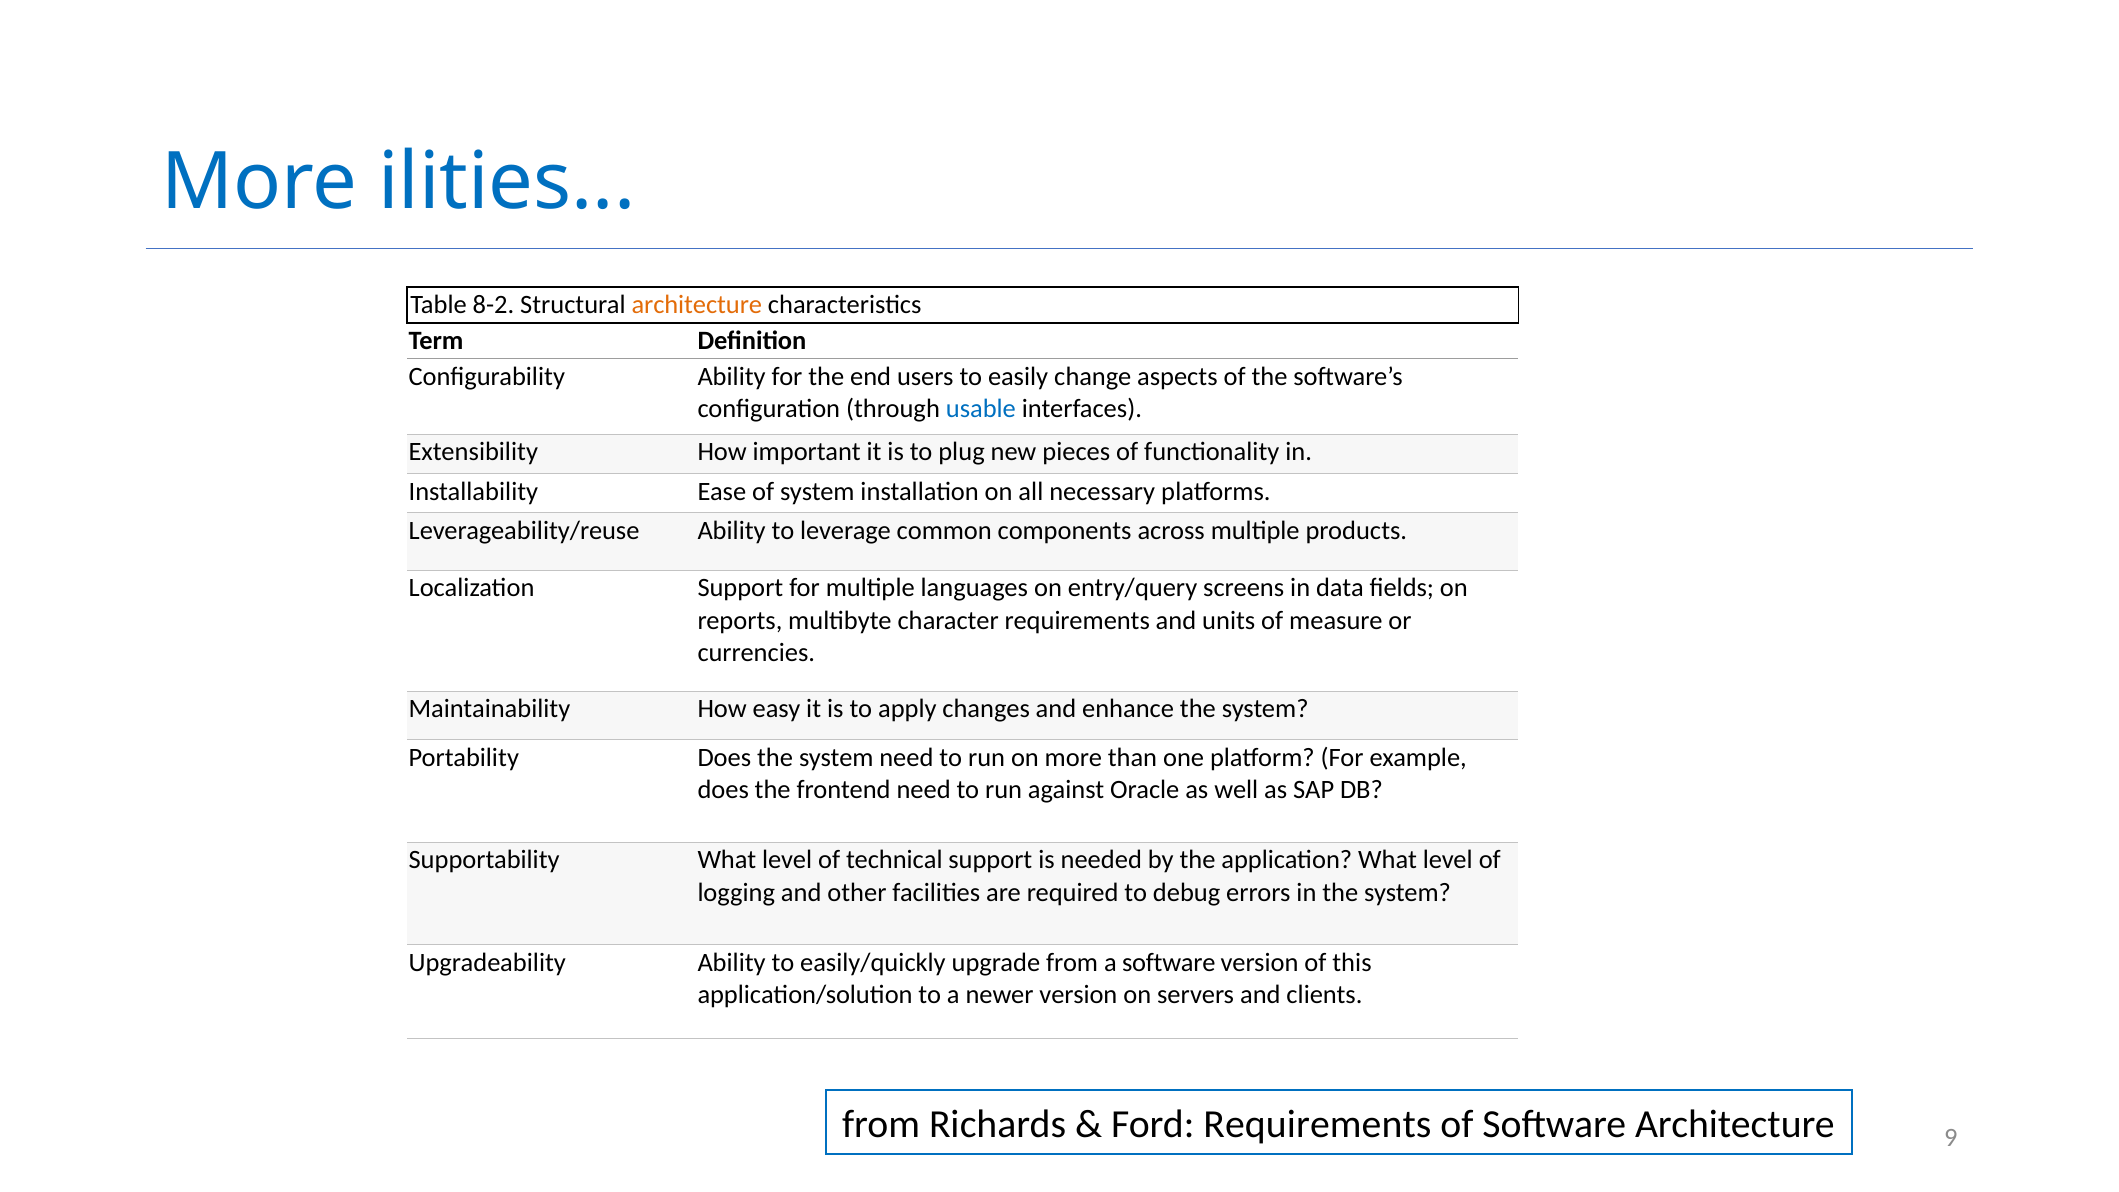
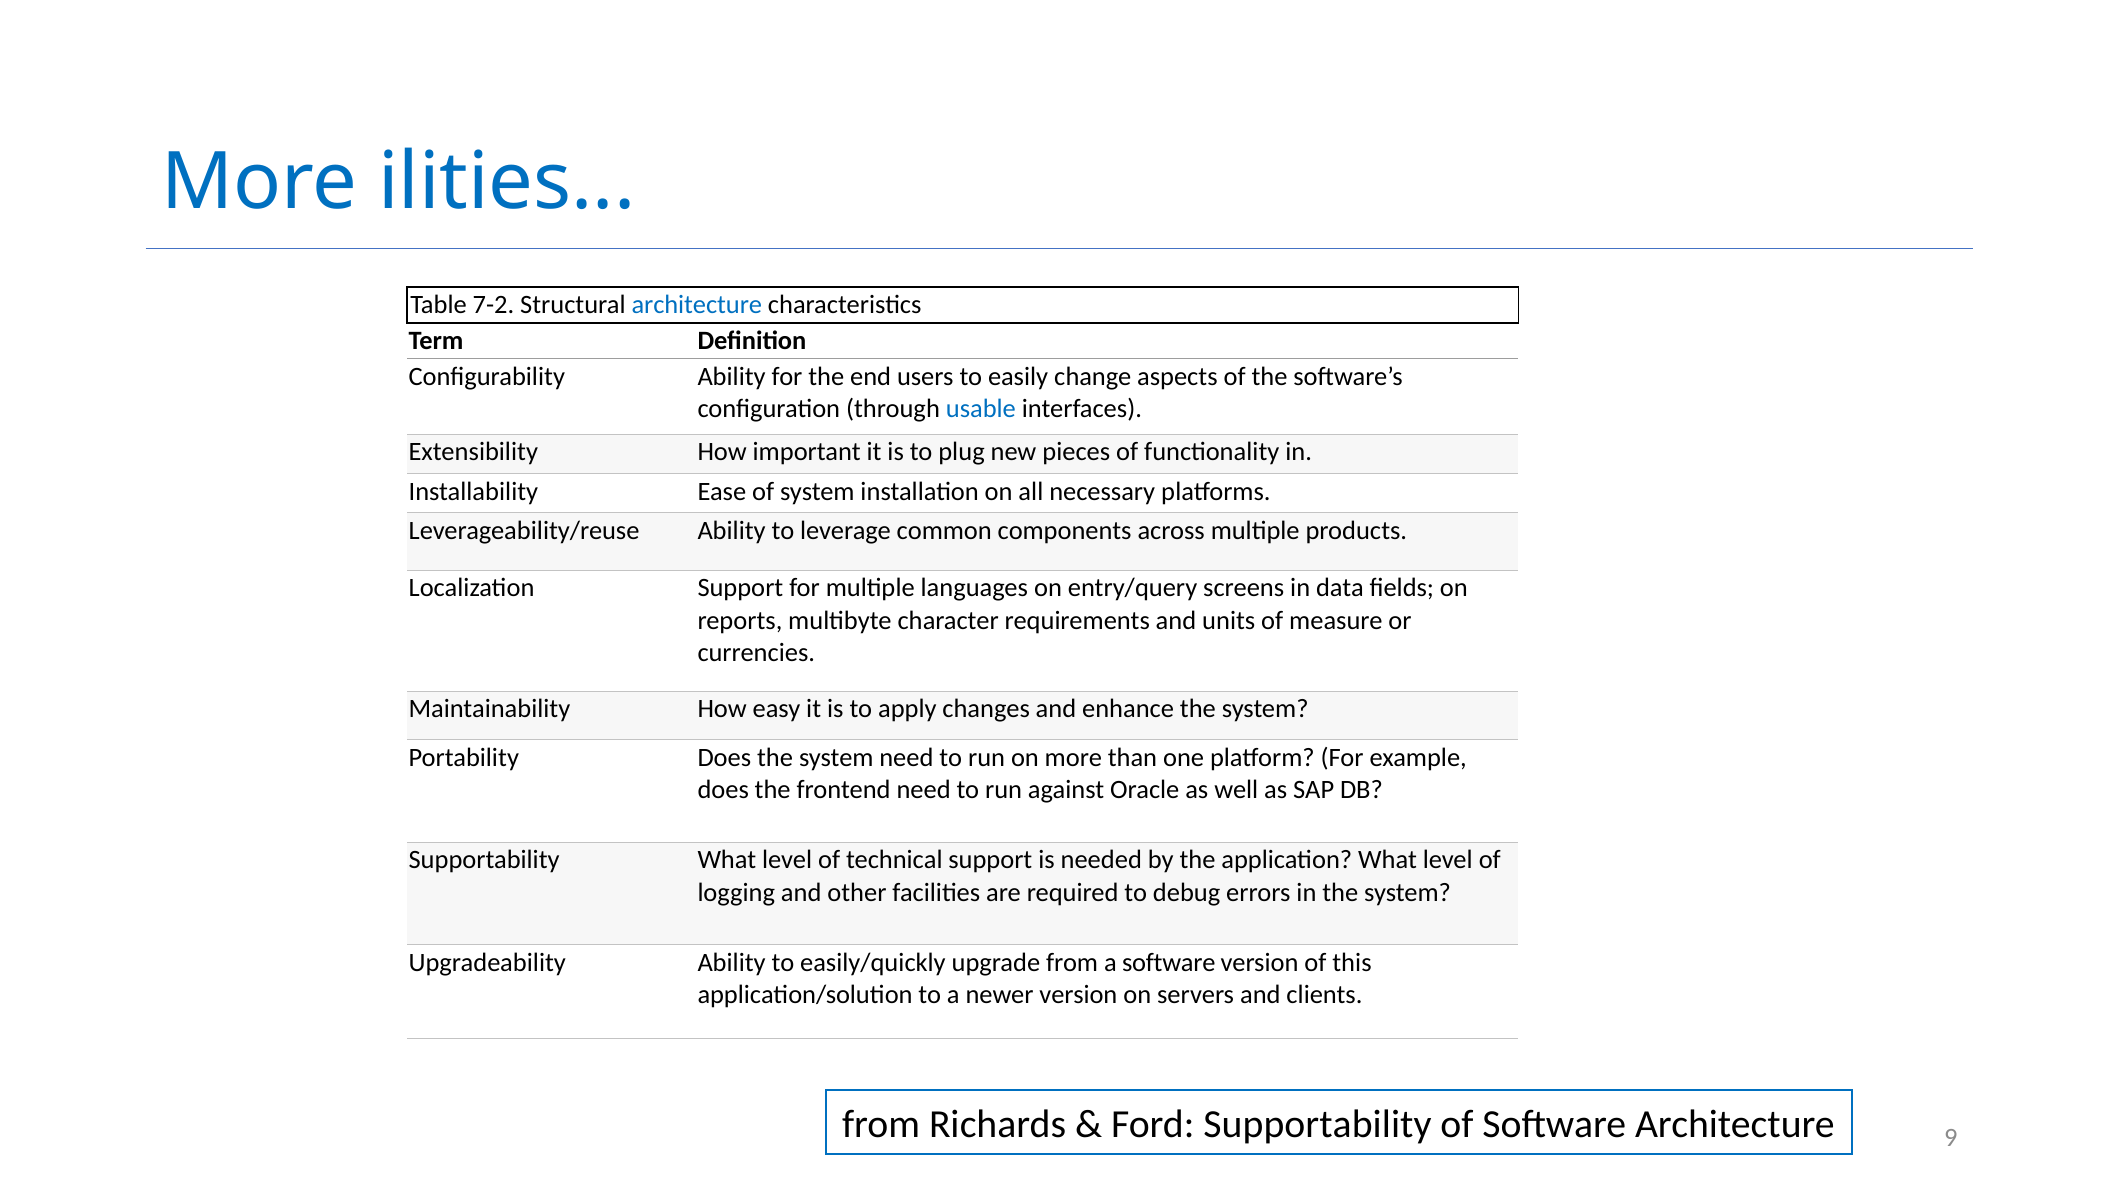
8-2: 8-2 -> 7-2 (493, 305)
architecture colour: orange -> blue (697, 305)
Ford Requirements: Requirements -> Supportability (1317, 1125)
